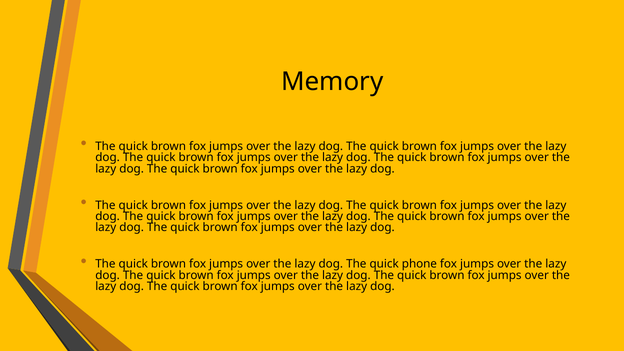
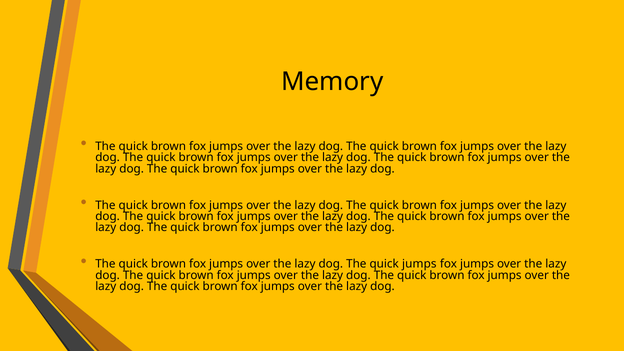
quick phone: phone -> jumps (419, 264)
